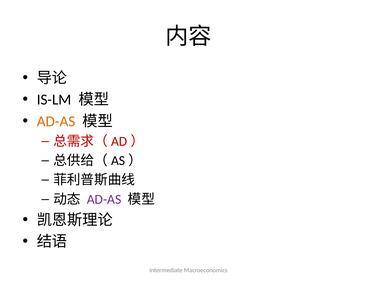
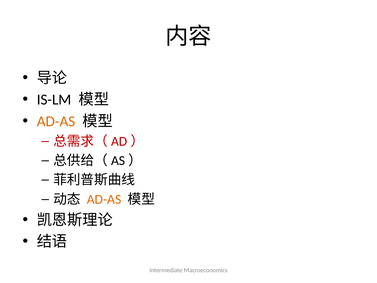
AD-AS colour: purple -> orange (104, 199)
